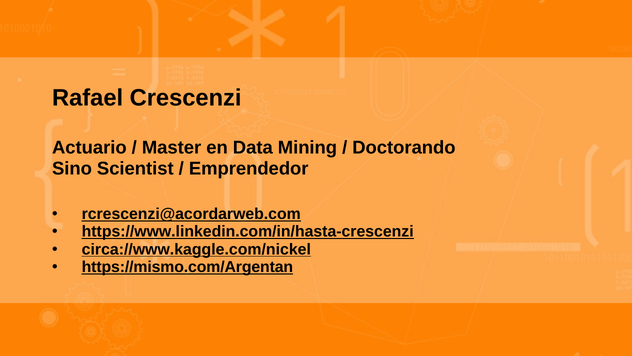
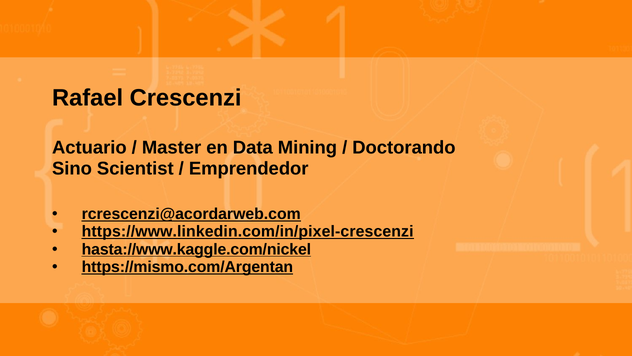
https://www.linkedin.com/in/hasta-crescenzi: https://www.linkedin.com/in/hasta-crescenzi -> https://www.linkedin.com/in/pixel-crescenzi (248, 231)
circa://www.kaggle.com/nickel: circa://www.kaggle.com/nickel -> hasta://www.kaggle.com/nickel (196, 249)
